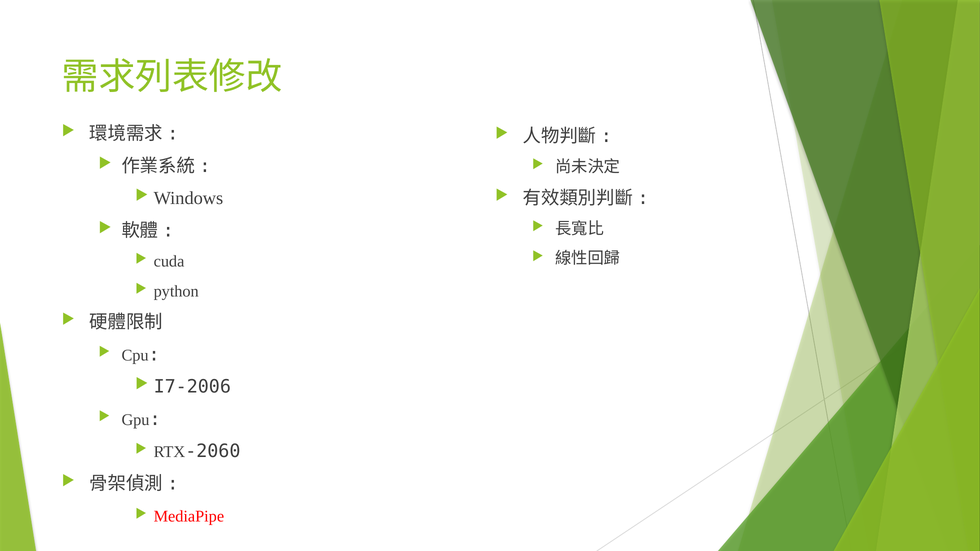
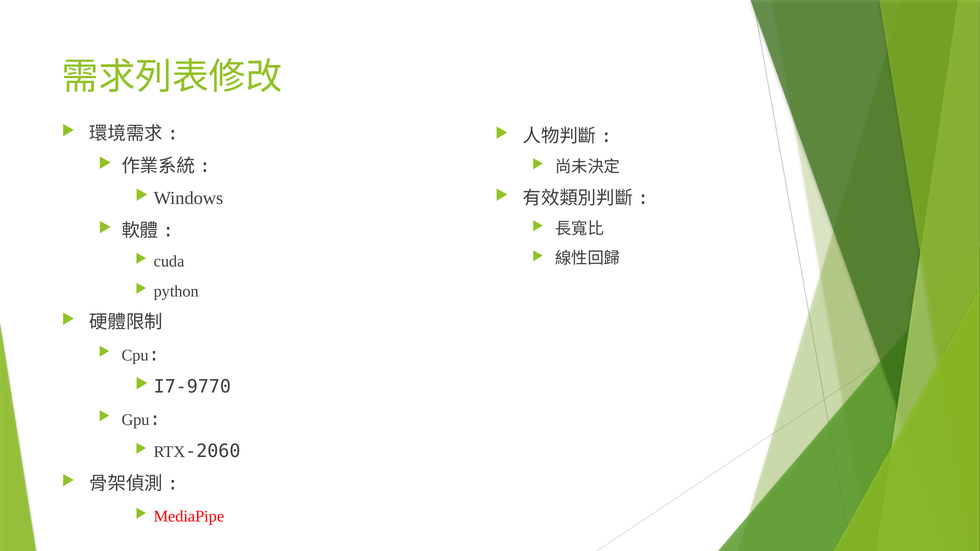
I7-2006: I7-2006 -> I7-9770 (192, 387)
